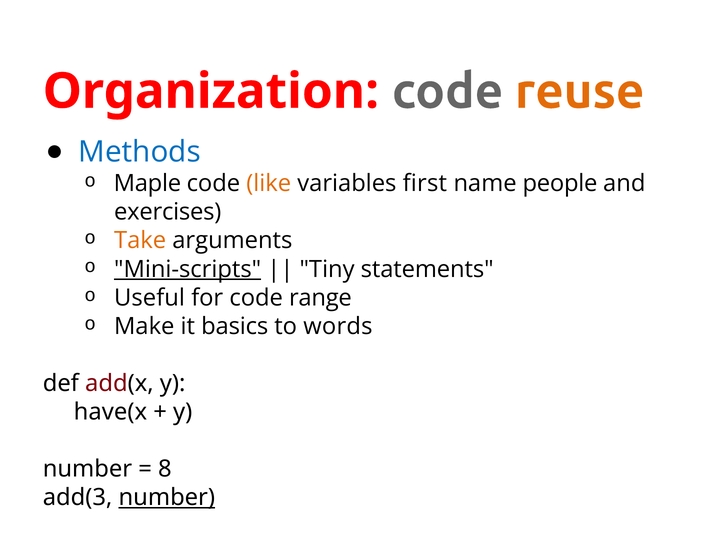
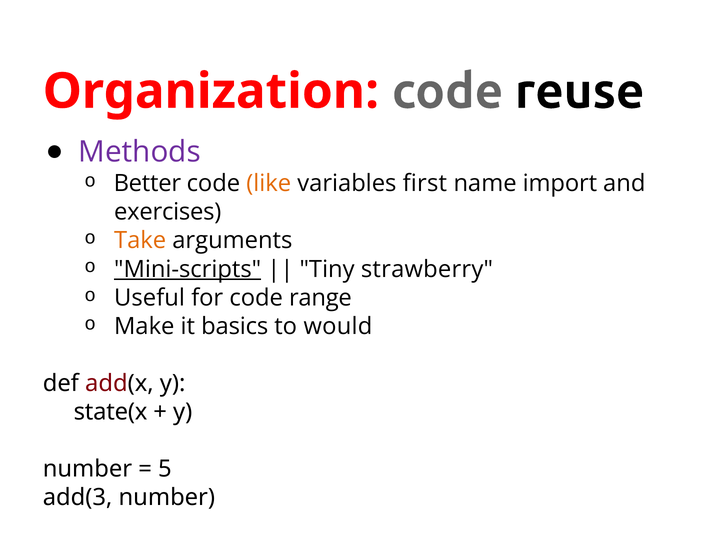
reuse colour: orange -> black (580, 91)
Methods colour: blue -> purple (140, 152)
Maple: Maple -> Better (147, 183)
people: people -> import (560, 183)
statements: statements -> strawberry (427, 269)
words: words -> would (338, 326)
have(x: have(x -> state(x (111, 412)
8: 8 -> 5 (165, 469)
number underline: present -> none (167, 497)
